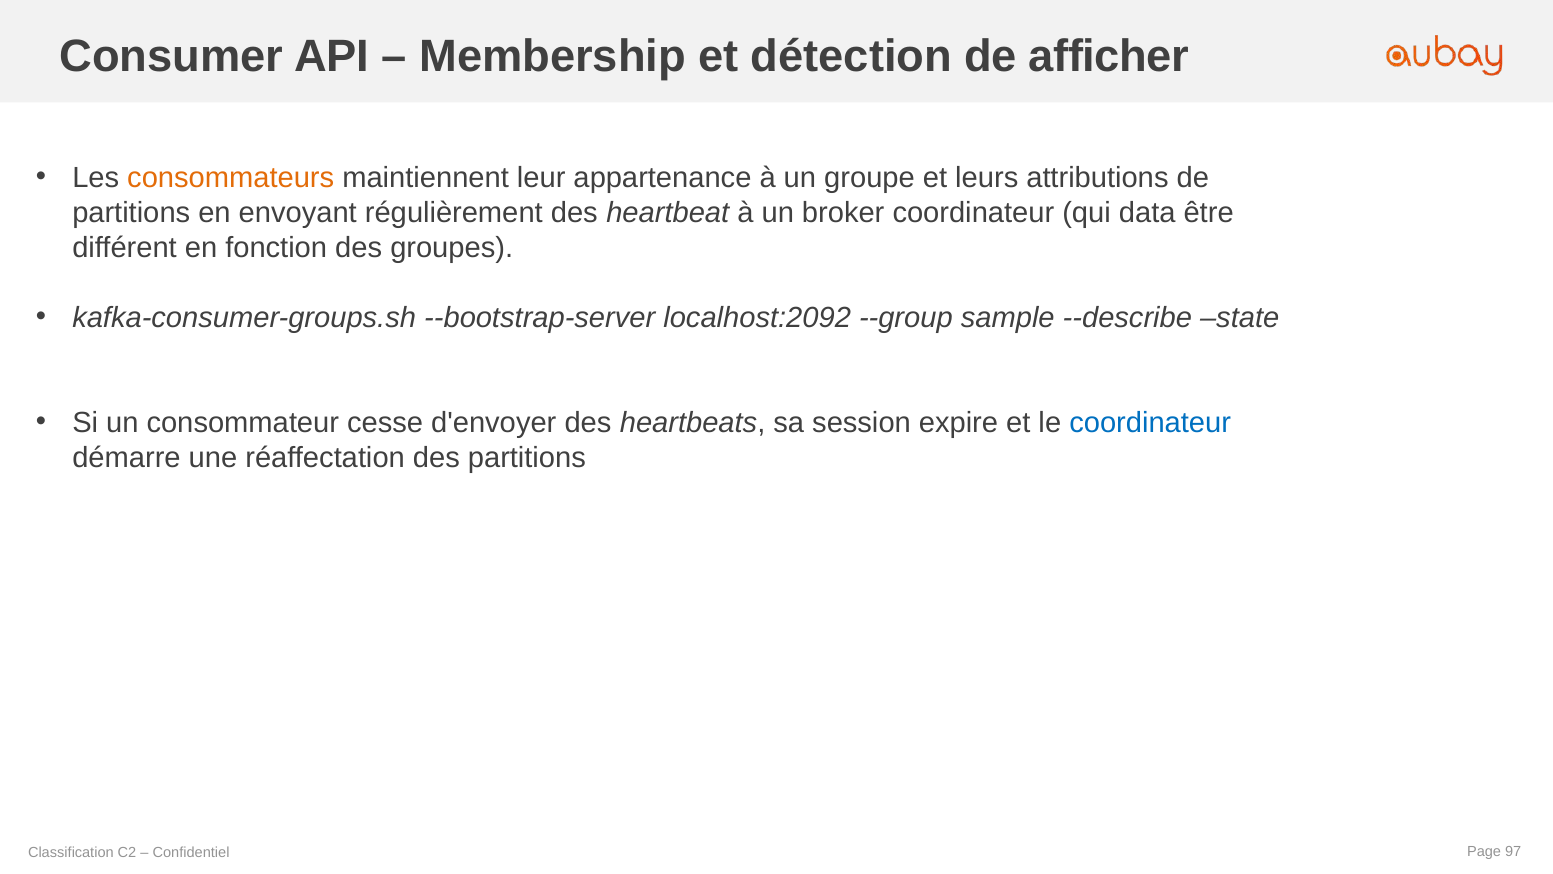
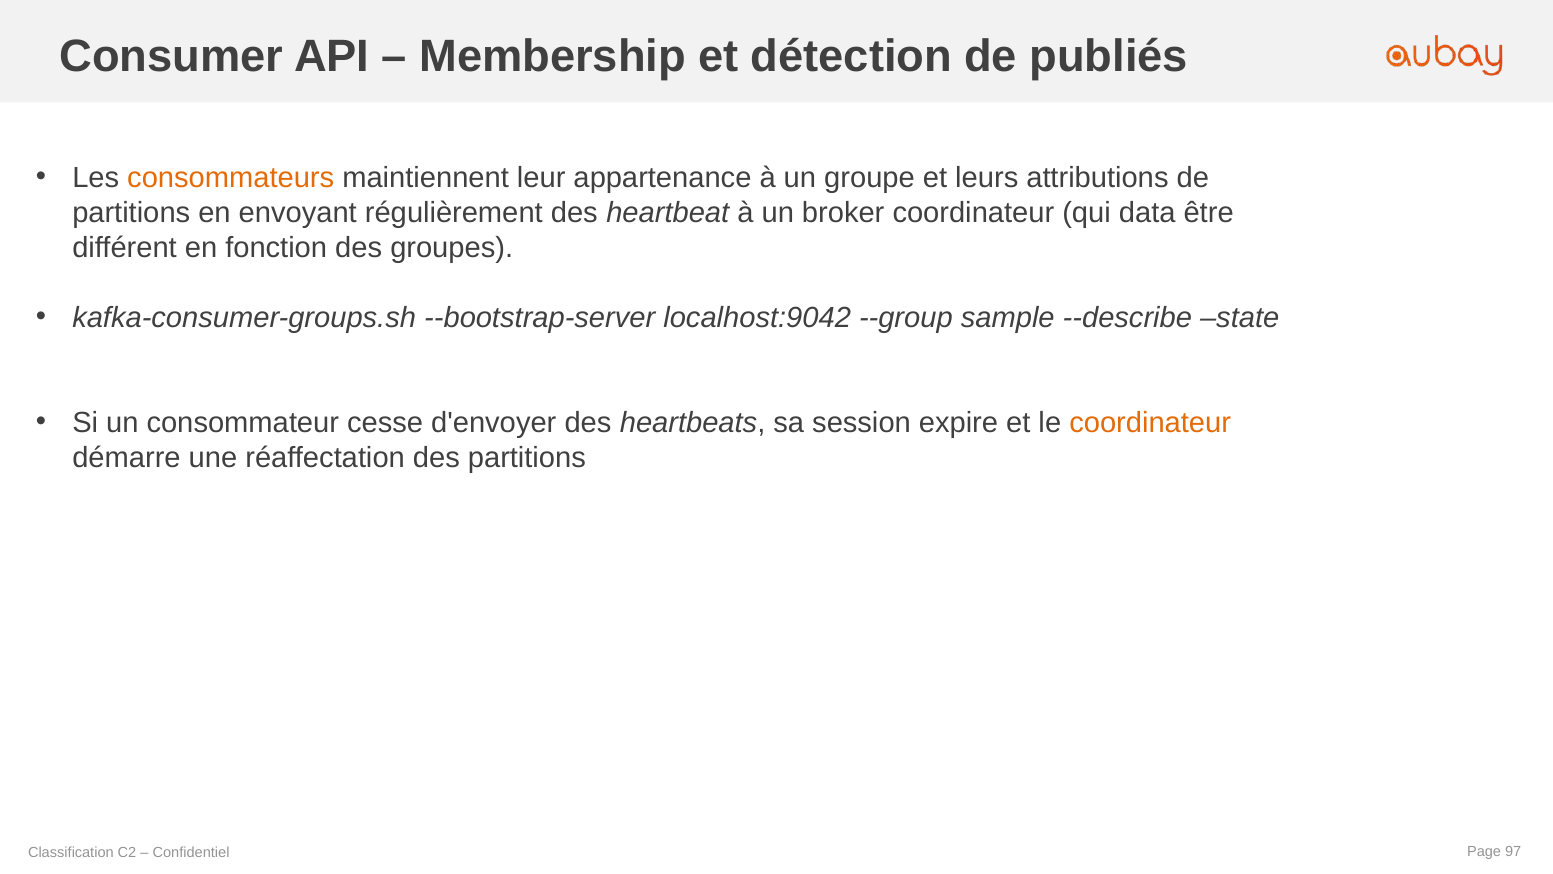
afficher: afficher -> publiés (1109, 57)
localhost:2092: localhost:2092 -> localhost:9042 (757, 318)
coordinateur colour: blue -> orange (1150, 422)
